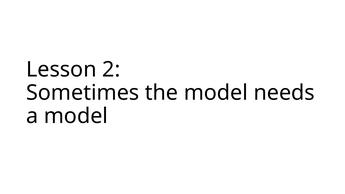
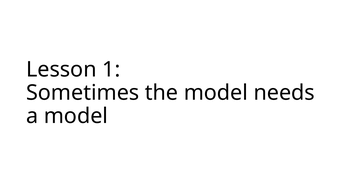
2: 2 -> 1 (111, 69)
